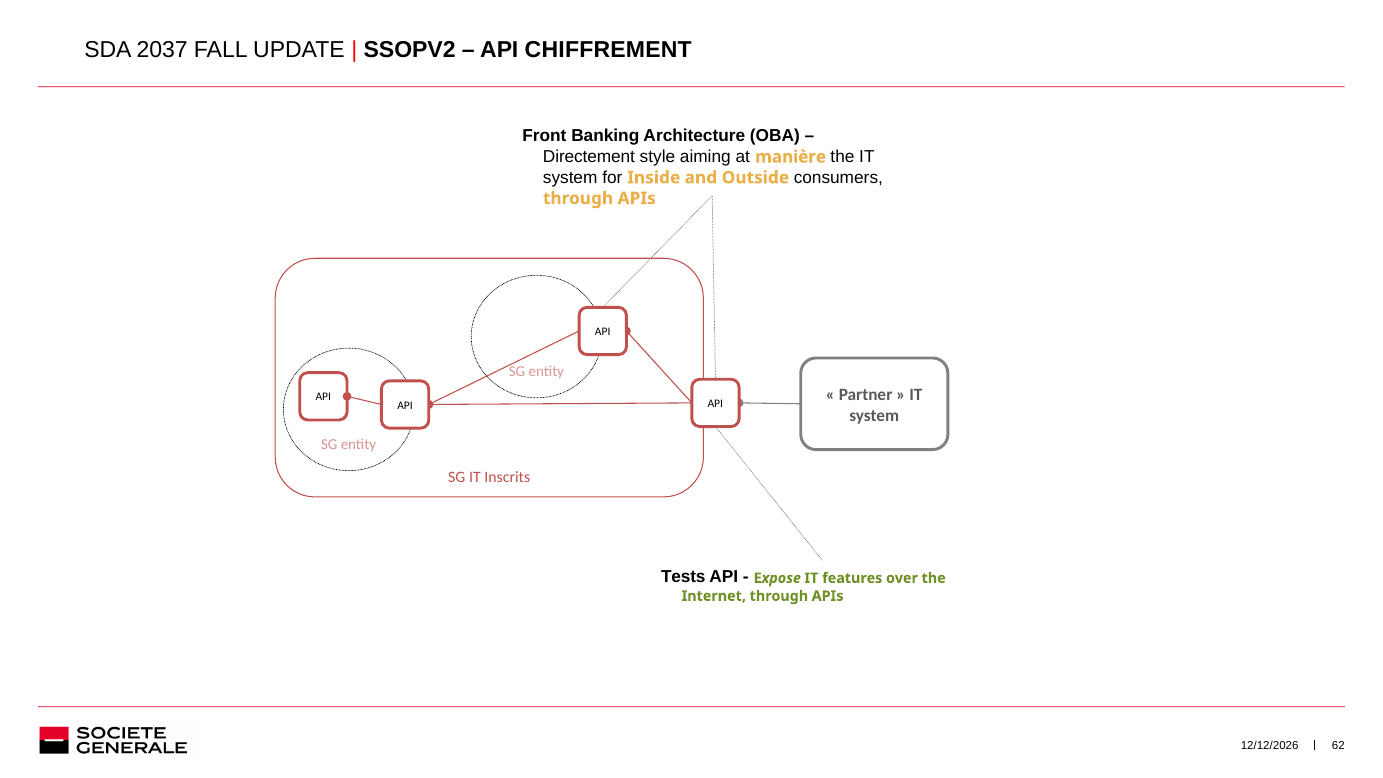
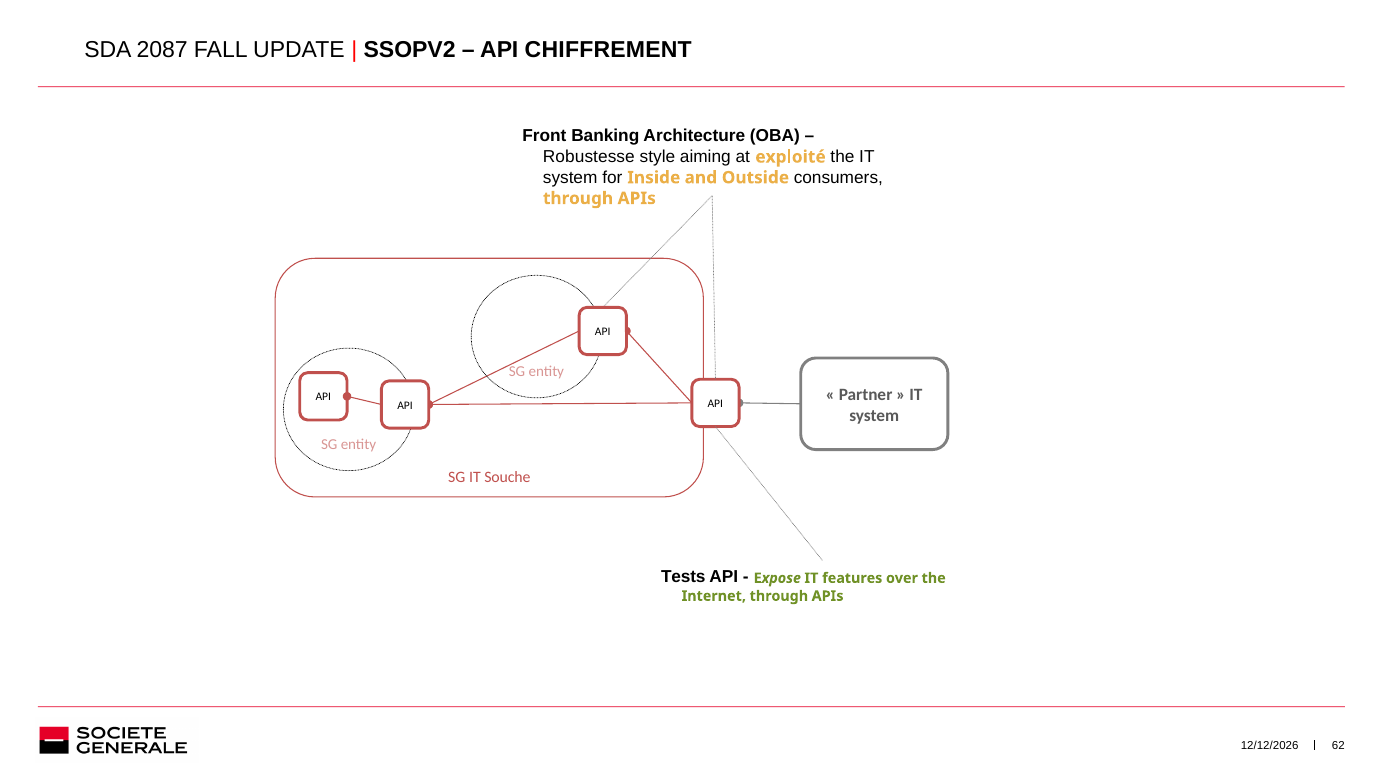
2037: 2037 -> 2087 (162, 50)
Directement: Directement -> Robustesse (589, 157)
manière: manière -> exploité (790, 157)
Inscrits: Inscrits -> Souche (507, 477)
